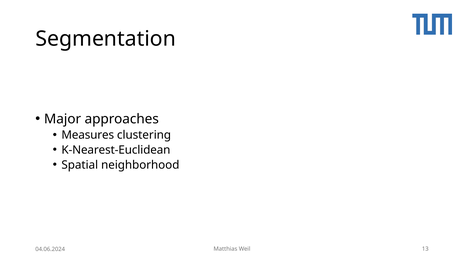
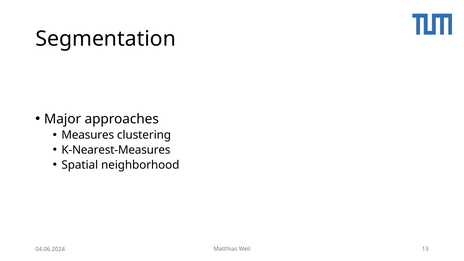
K-Nearest-Euclidean: K-Nearest-Euclidean -> K-Nearest-Measures (116, 150)
